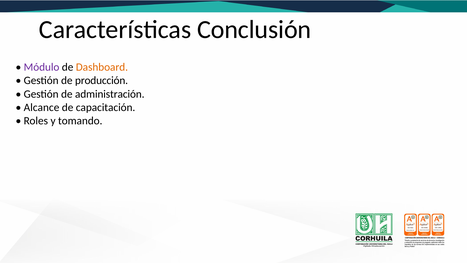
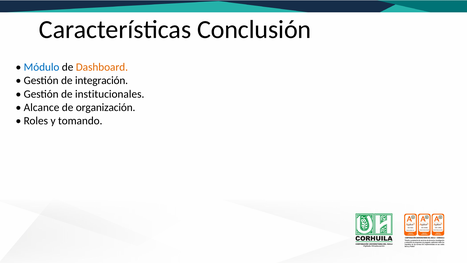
Módulo colour: purple -> blue (42, 67)
producción: producción -> integración (102, 81)
administración: administración -> institucionales (110, 94)
capacitación: capacitación -> organización (106, 107)
